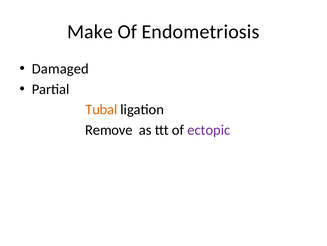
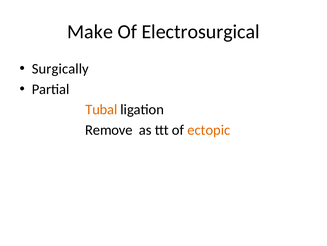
Endometriosis: Endometriosis -> Electrosurgical (201, 32)
Damaged: Damaged -> Surgically (60, 69)
ectopic colour: purple -> orange (209, 130)
